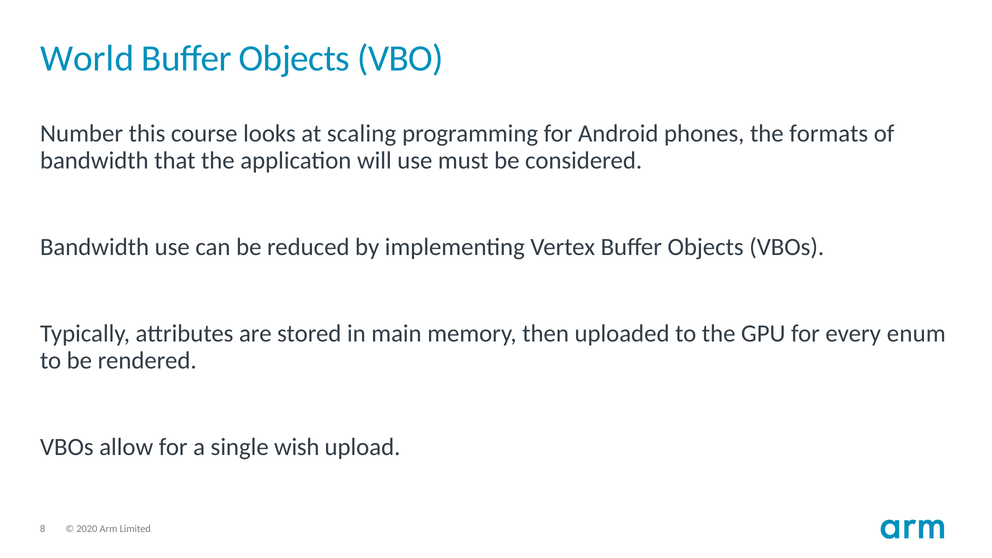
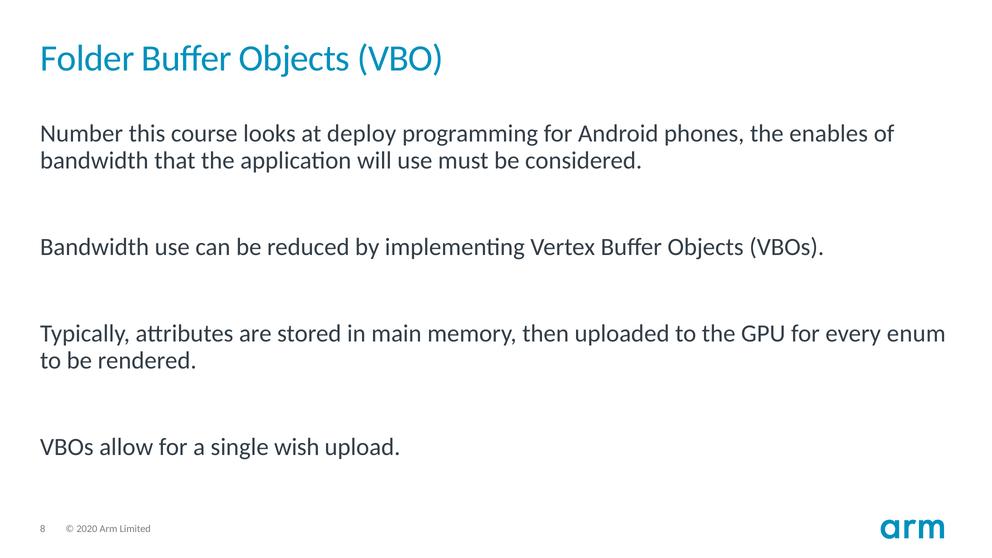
World: World -> Folder (87, 58)
scaling: scaling -> deploy (362, 134)
formats: formats -> enables (829, 134)
